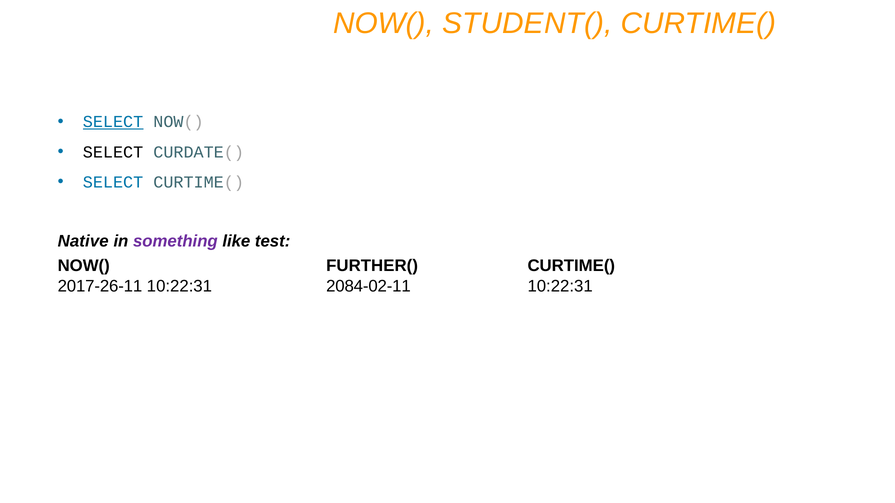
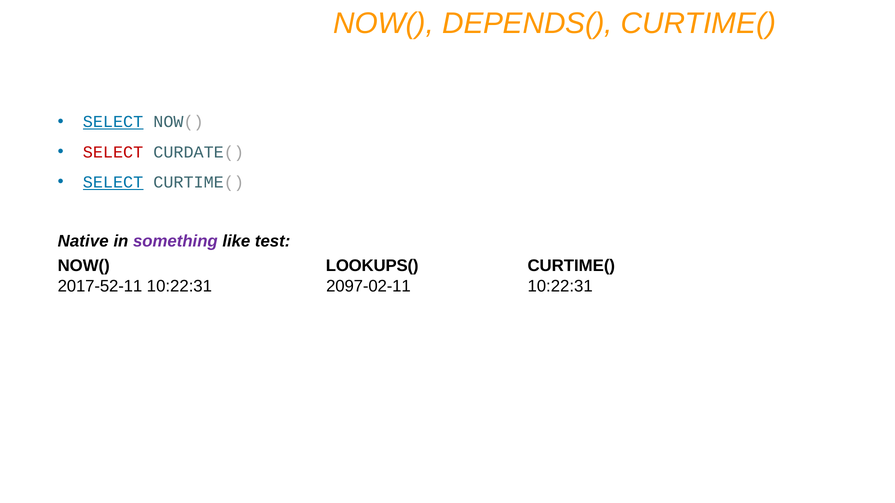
STUDENT(: STUDENT( -> DEPENDS( (528, 23)
SELECT colour: black -> red (113, 152)
SELECT underline: none -> present (113, 182)
FURTHER(: FURTHER( -> LOOKUPS( (372, 266)
2017-26-11: 2017-26-11 -> 2017-52-11 (100, 286)
2084-02-11: 2084-02-11 -> 2097-02-11 (368, 286)
